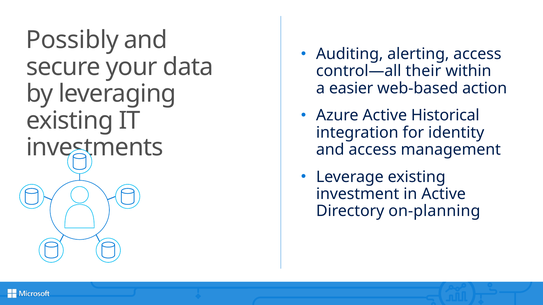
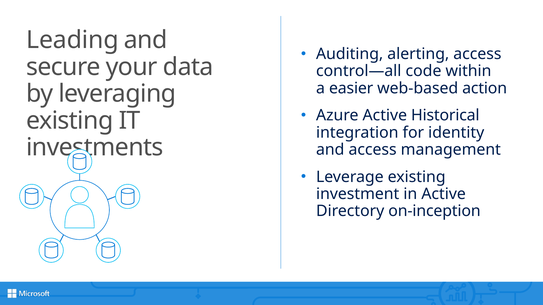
Possibly: Possibly -> Leading (72, 40)
their: their -> code (423, 71)
on-planning: on-planning -> on-inception (434, 211)
